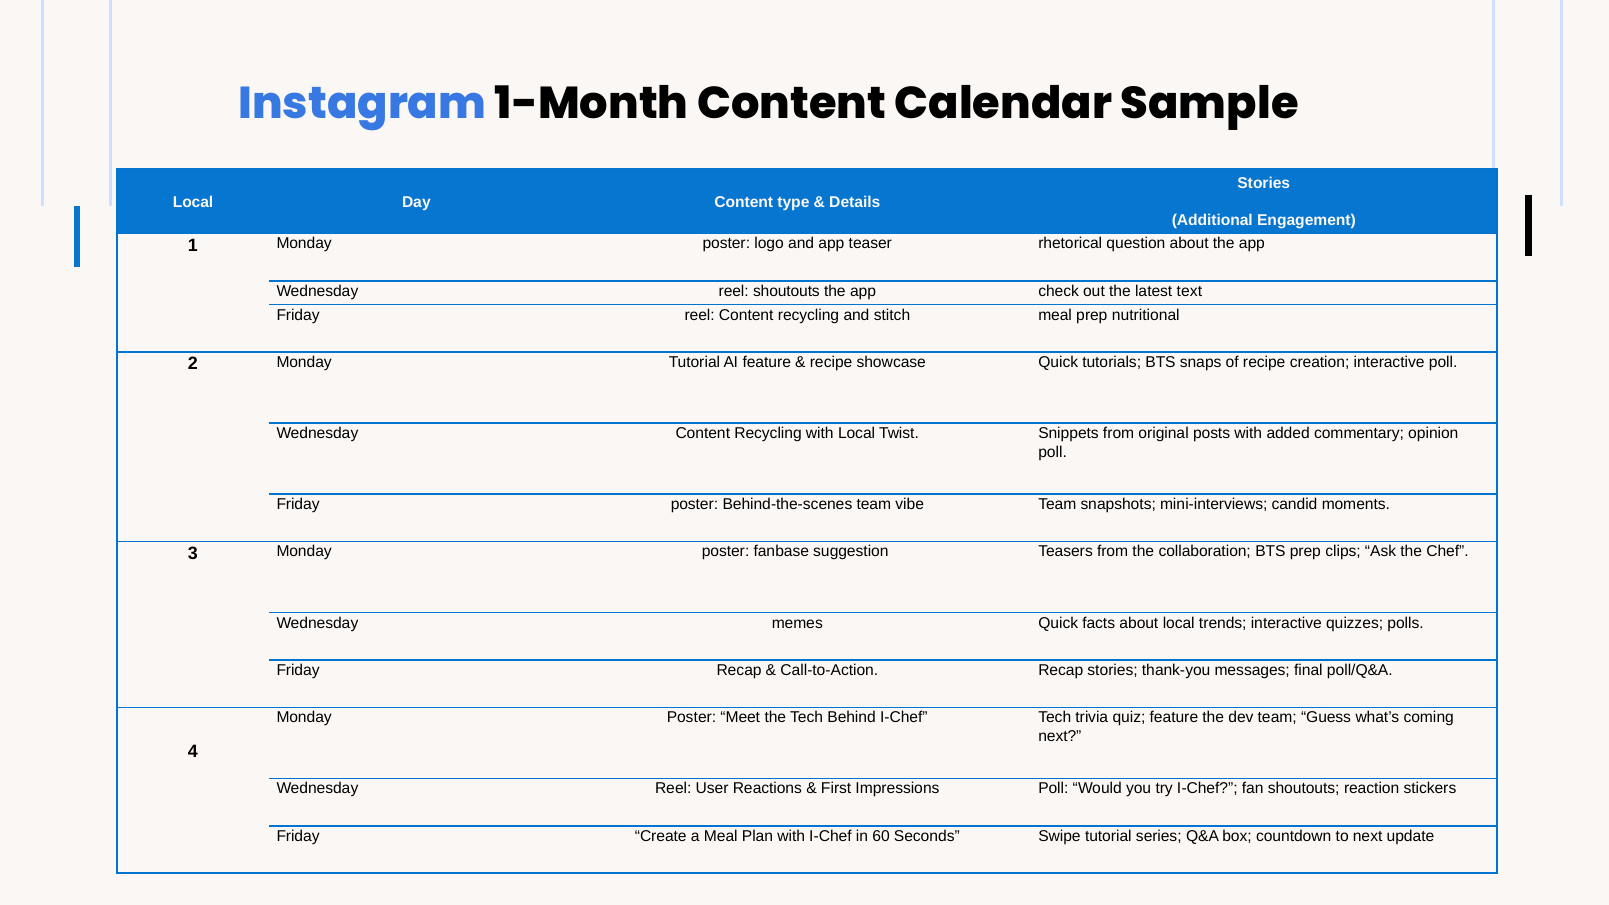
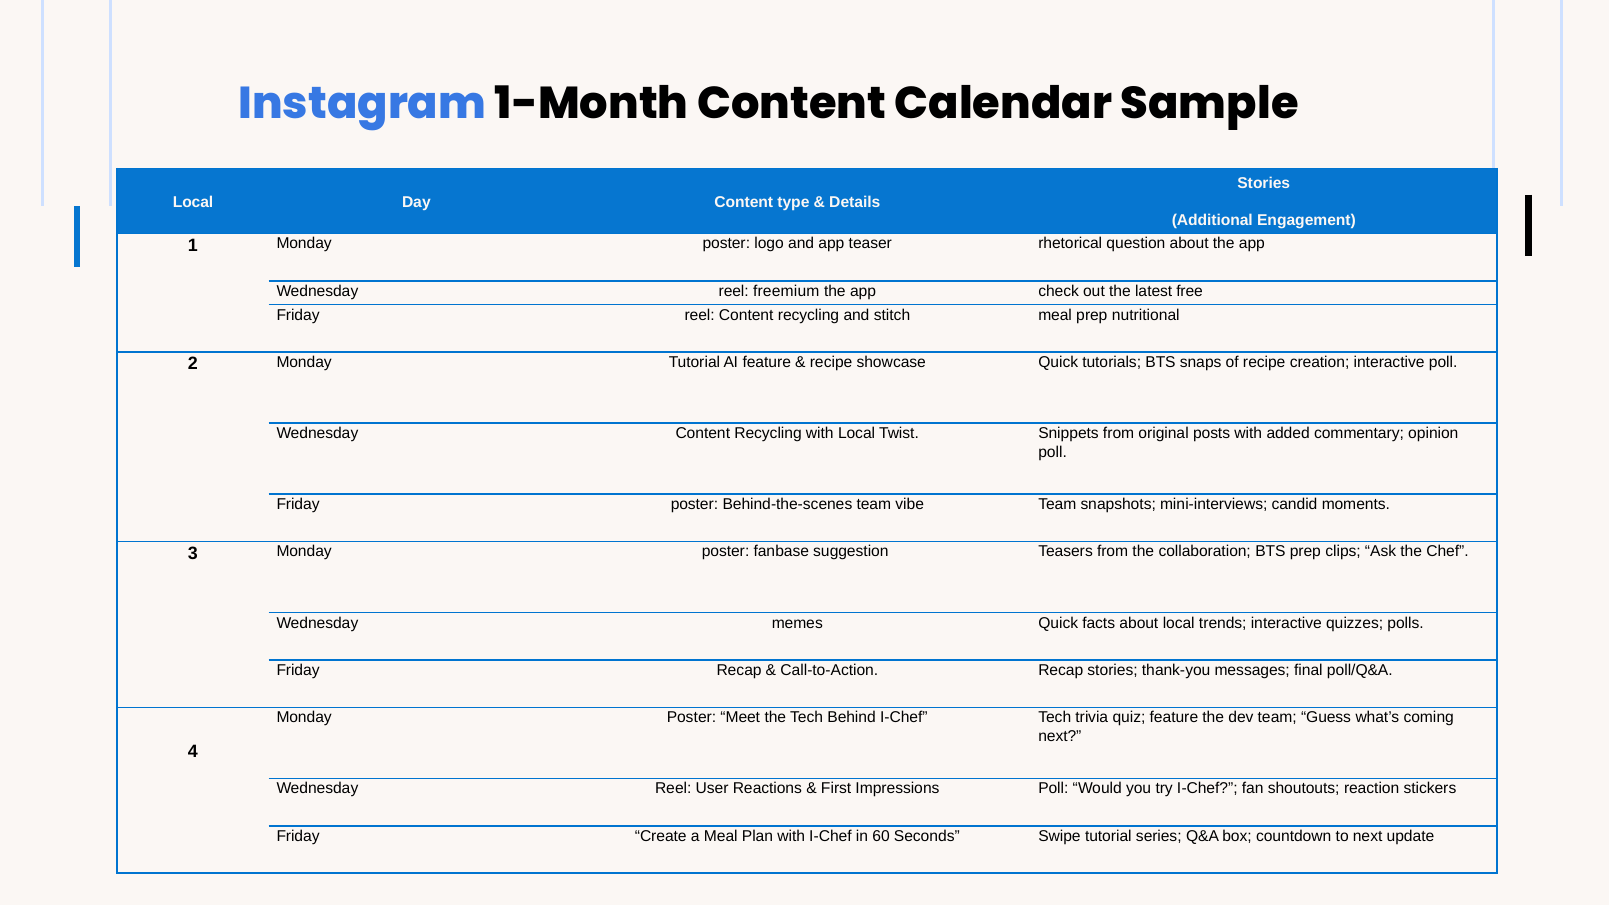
reel shoutouts: shoutouts -> freemium (786, 291)
text: text -> free (1190, 291)
